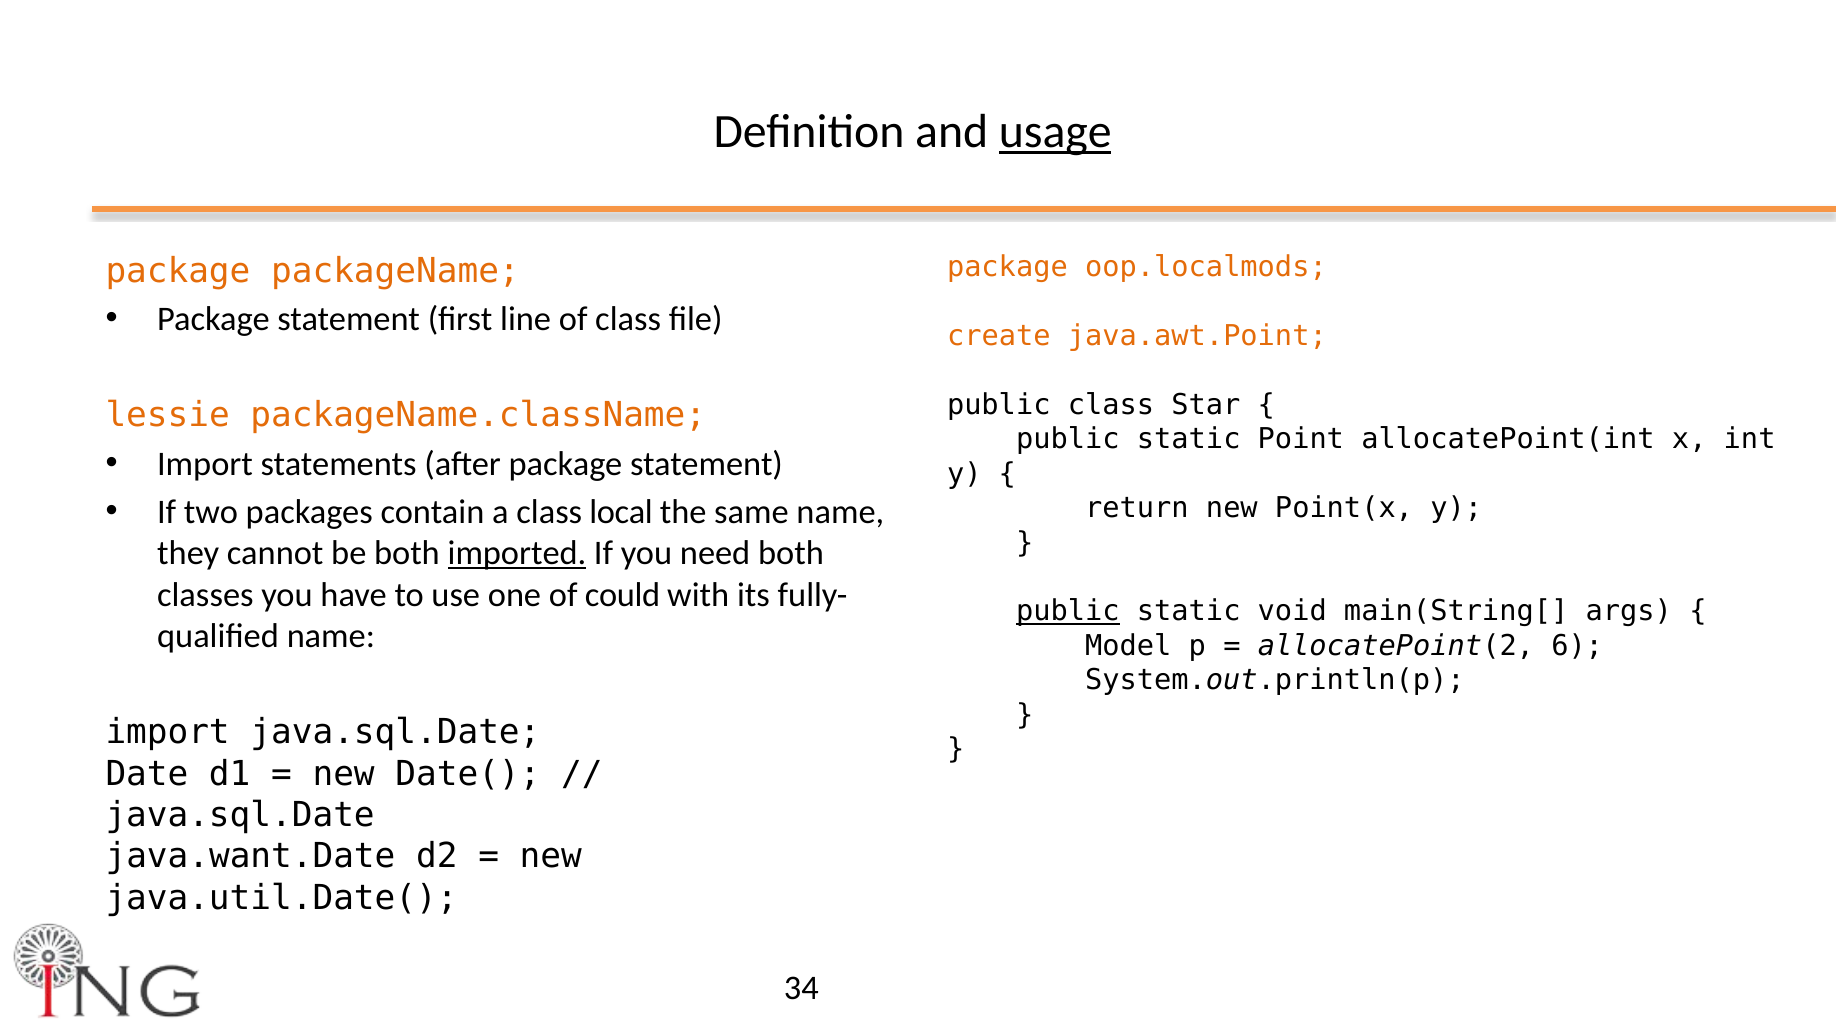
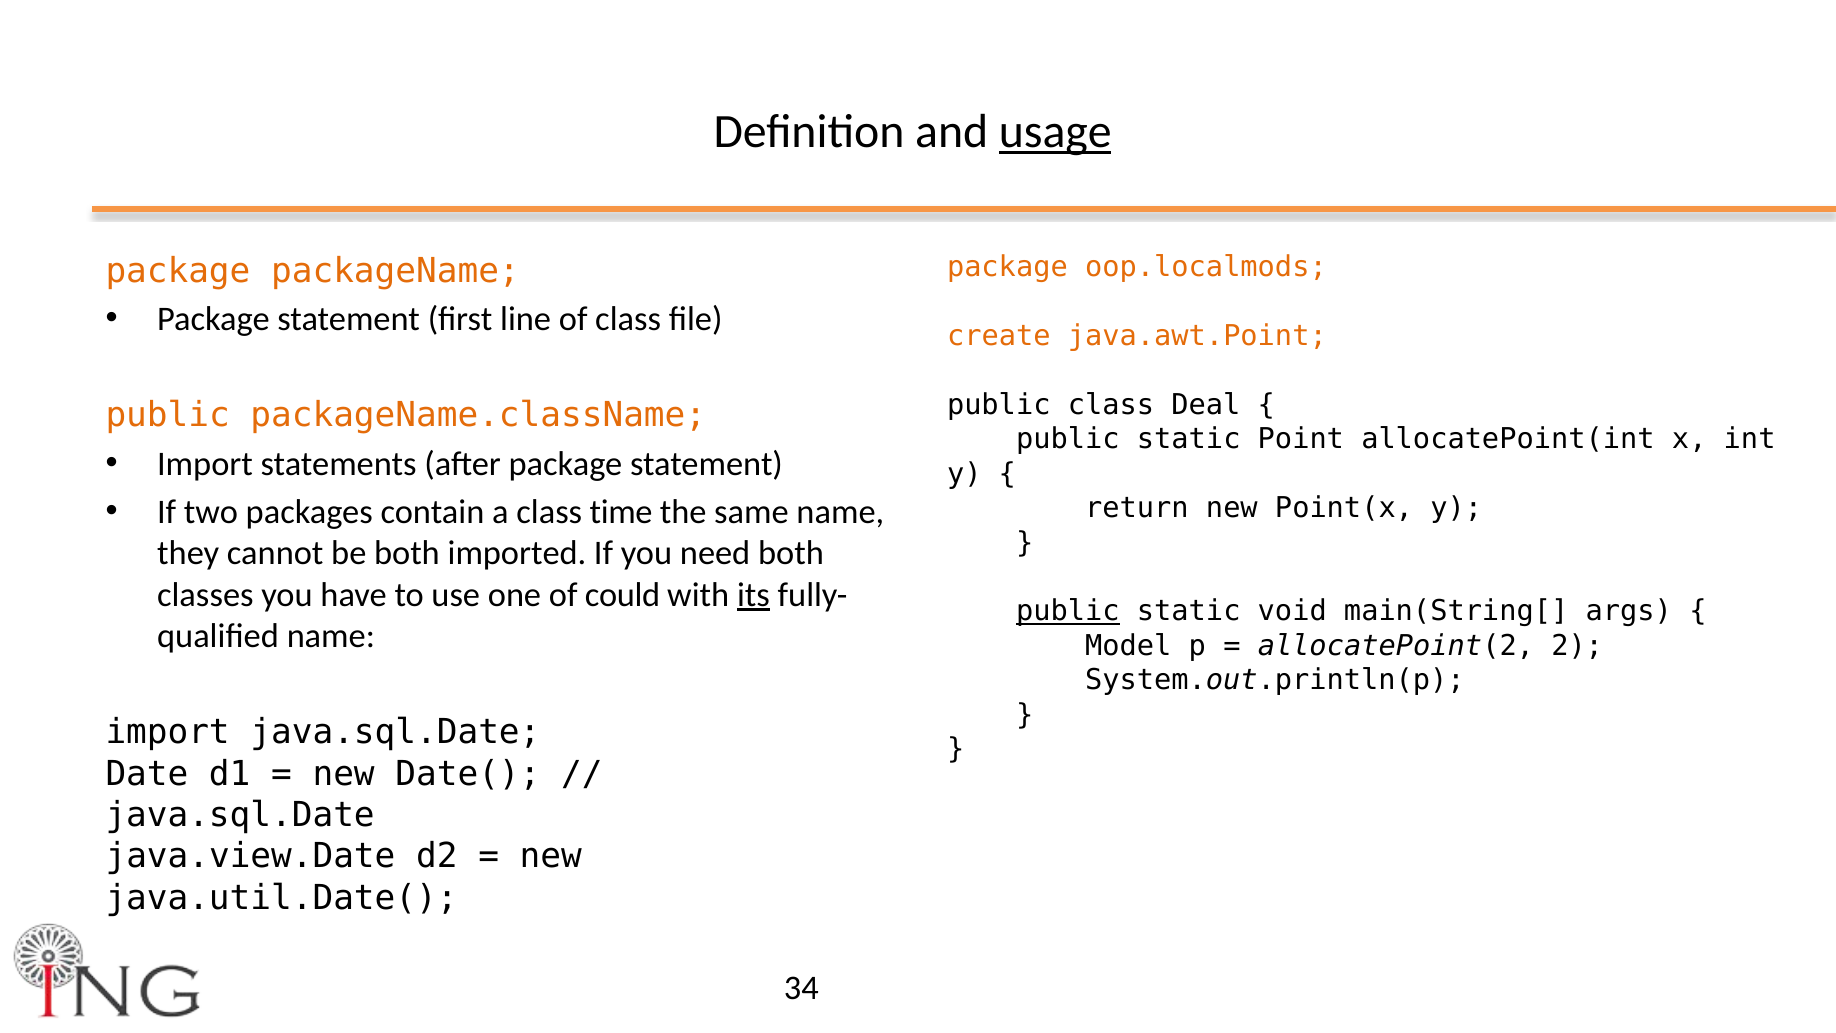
Star: Star -> Deal (1206, 405)
lessie: lessie -> public (168, 416)
local: local -> time (621, 512)
imported underline: present -> none (517, 553)
its underline: none -> present (753, 595)
6: 6 -> 2 (1577, 646)
java.want.Date: java.want.Date -> java.view.Date (250, 856)
